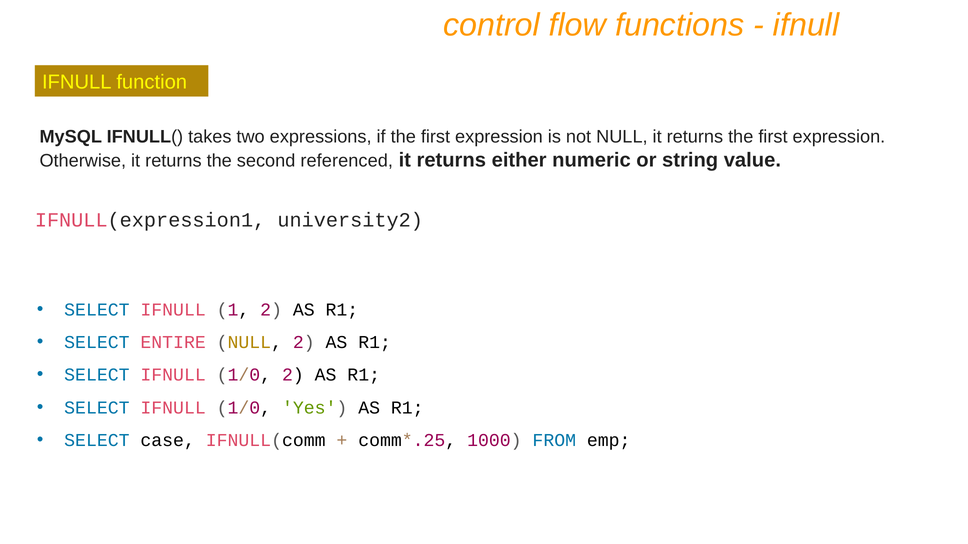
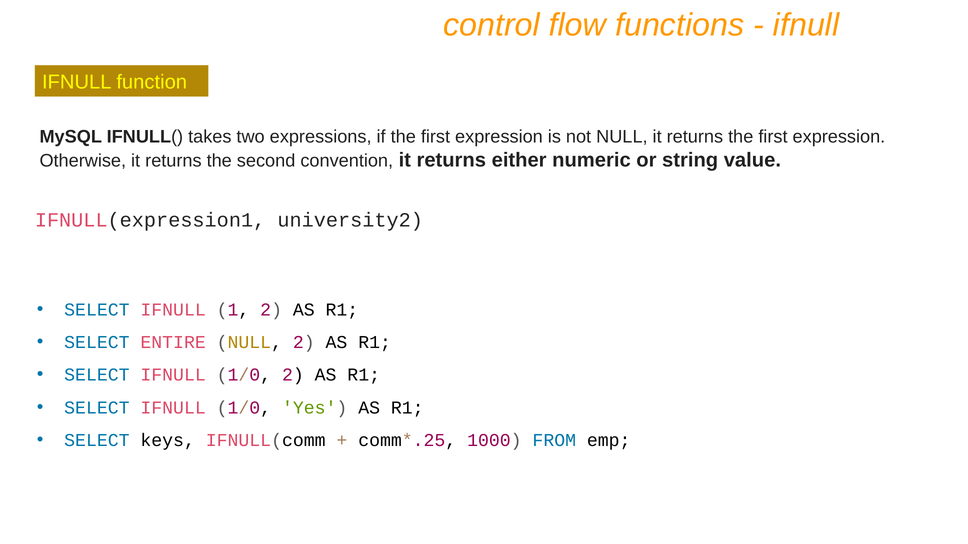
referenced: referenced -> convention (347, 161)
case: case -> keys (168, 441)
